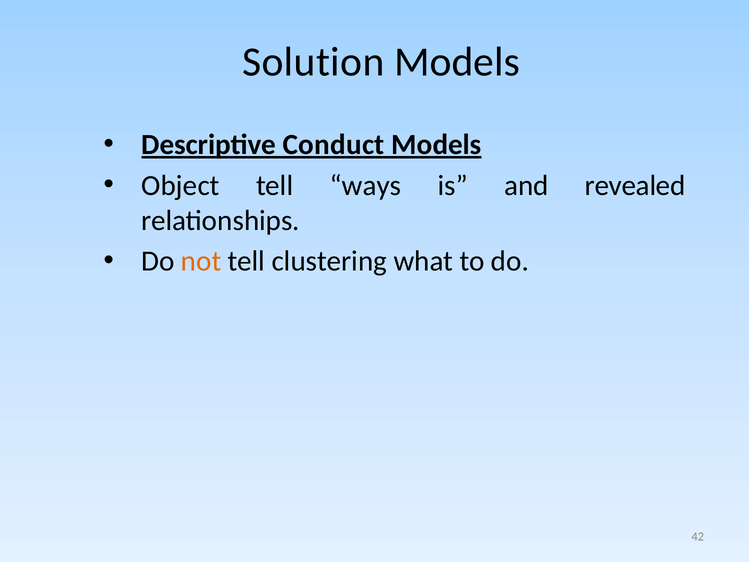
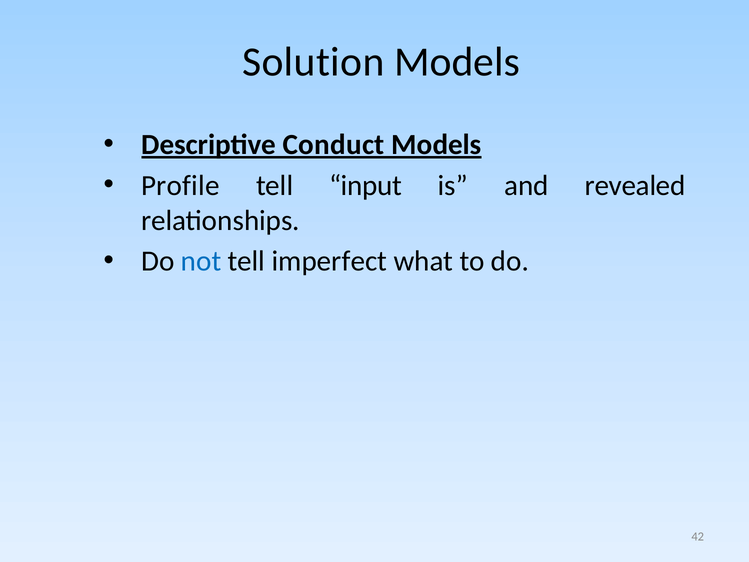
Object: Object -> Profile (180, 185)
ways: ways -> input (366, 185)
not colour: orange -> blue (201, 261)
clustering: clustering -> imperfect (329, 261)
